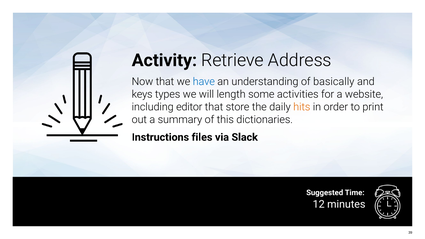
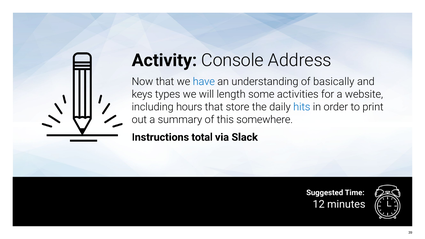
Retrieve: Retrieve -> Console (233, 60)
editor: editor -> hours (189, 107)
hits colour: orange -> blue (302, 107)
dictionaries: dictionaries -> somewhere (265, 120)
files: files -> total (202, 137)
